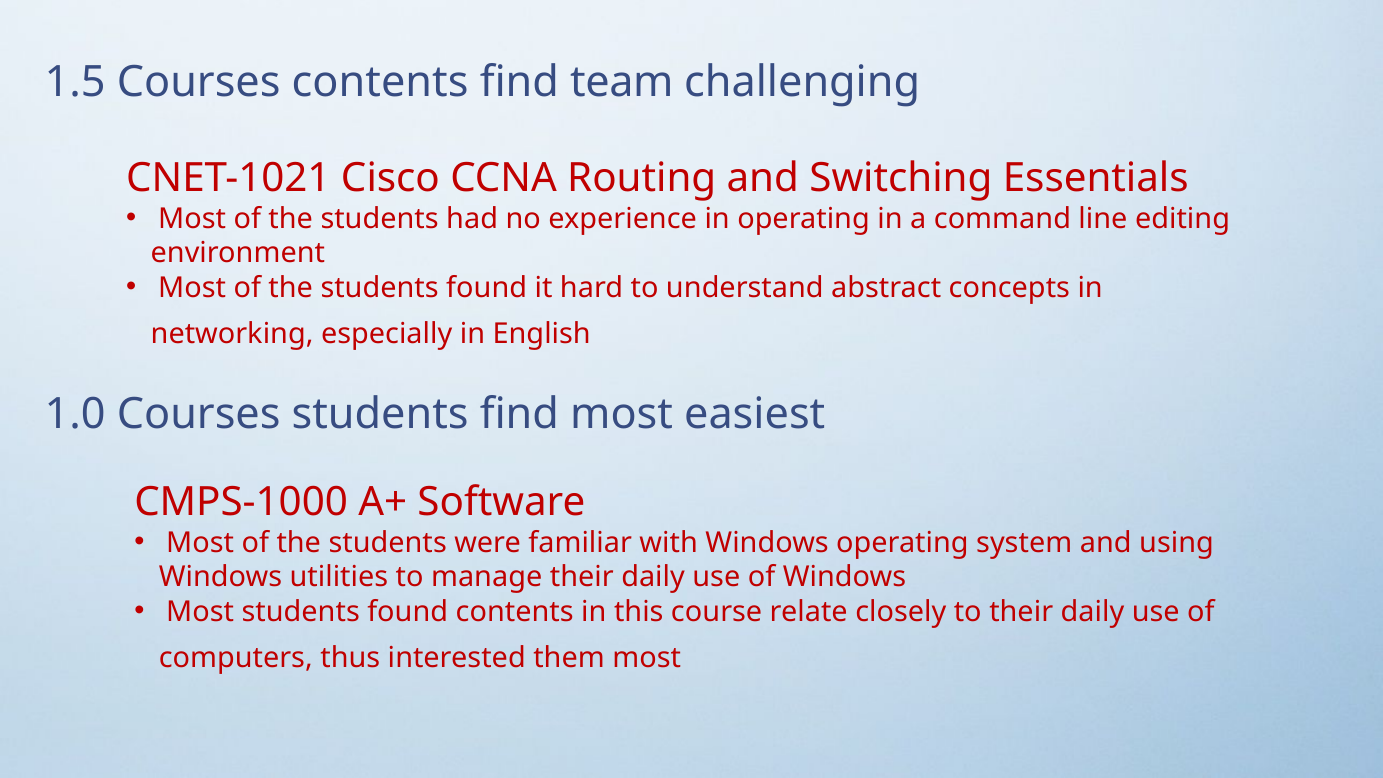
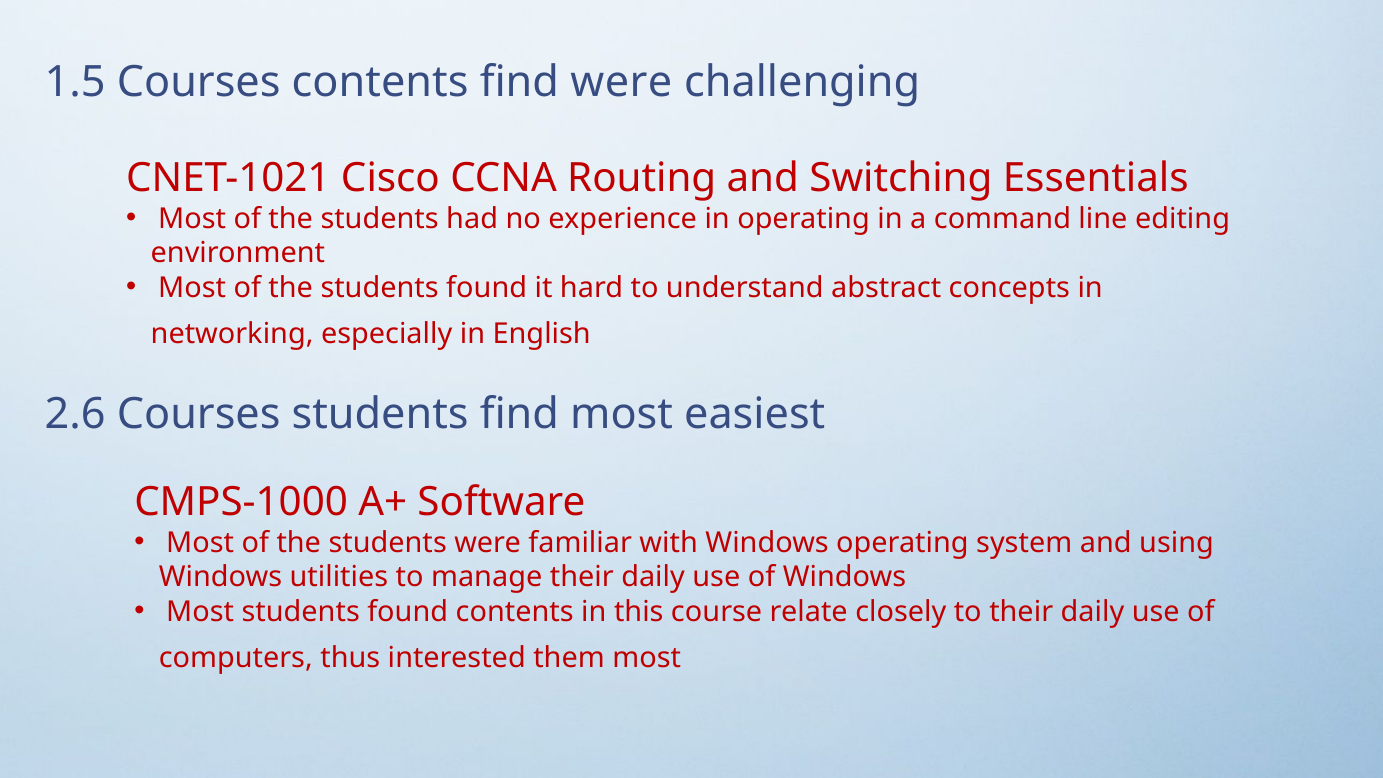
find team: team -> were (621, 82)
1.0: 1.0 -> 2.6 (75, 414)
